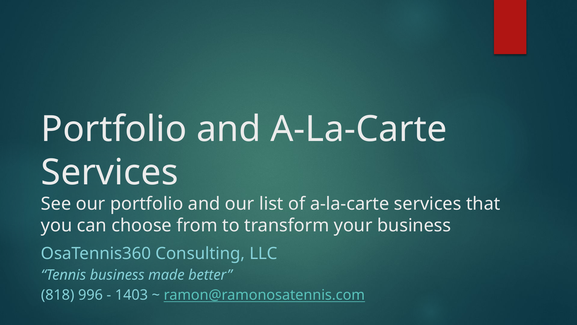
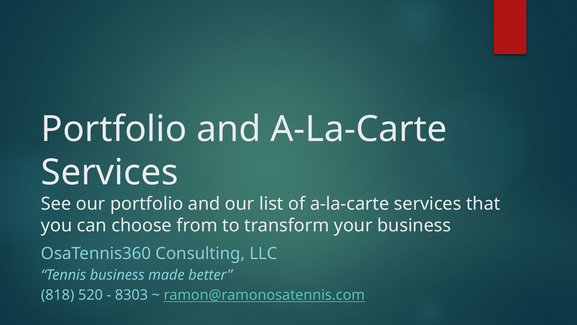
996: 996 -> 520 (90, 295)
1403: 1403 -> 8303 (131, 295)
